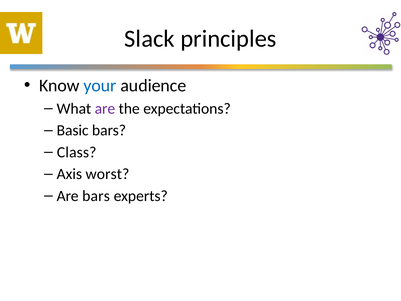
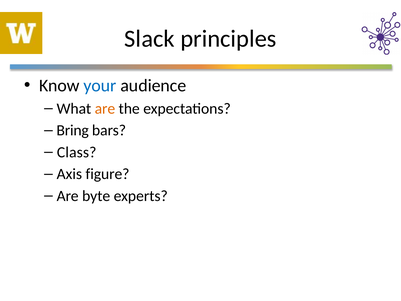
are colour: purple -> orange (105, 108)
Basic: Basic -> Bring (73, 130)
worst: worst -> figure (108, 174)
Are bars: bars -> byte (96, 196)
